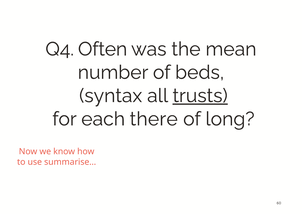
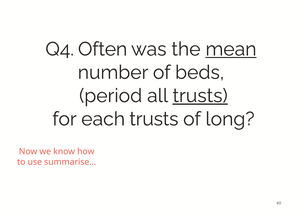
mean underline: none -> present (231, 49)
syntax: syntax -> period (111, 96)
each there: there -> trusts (154, 119)
